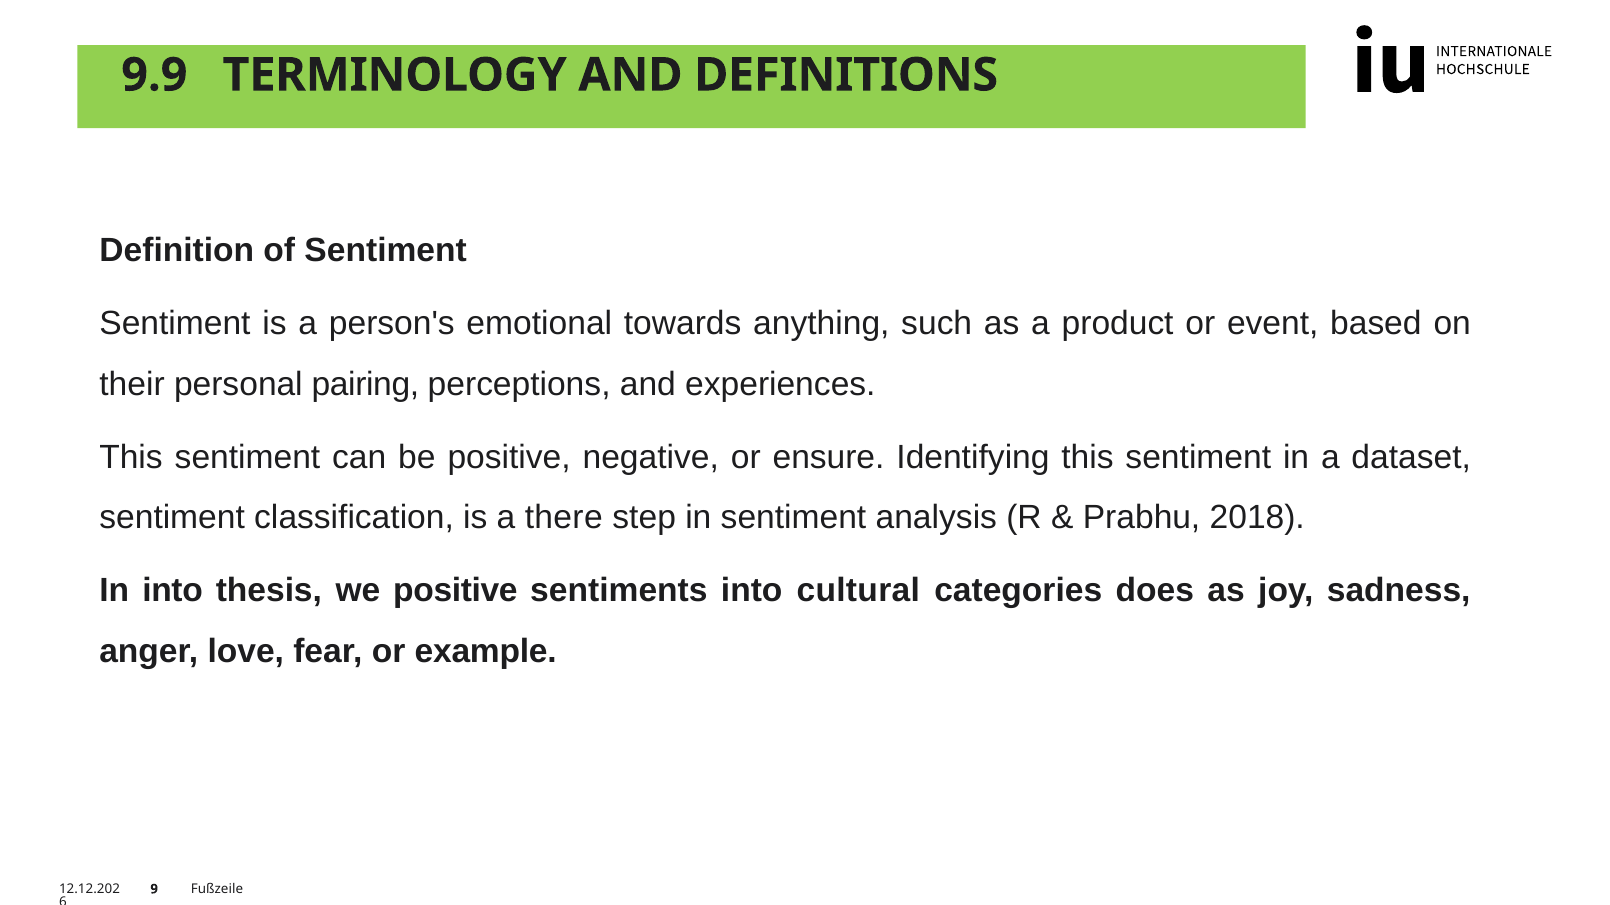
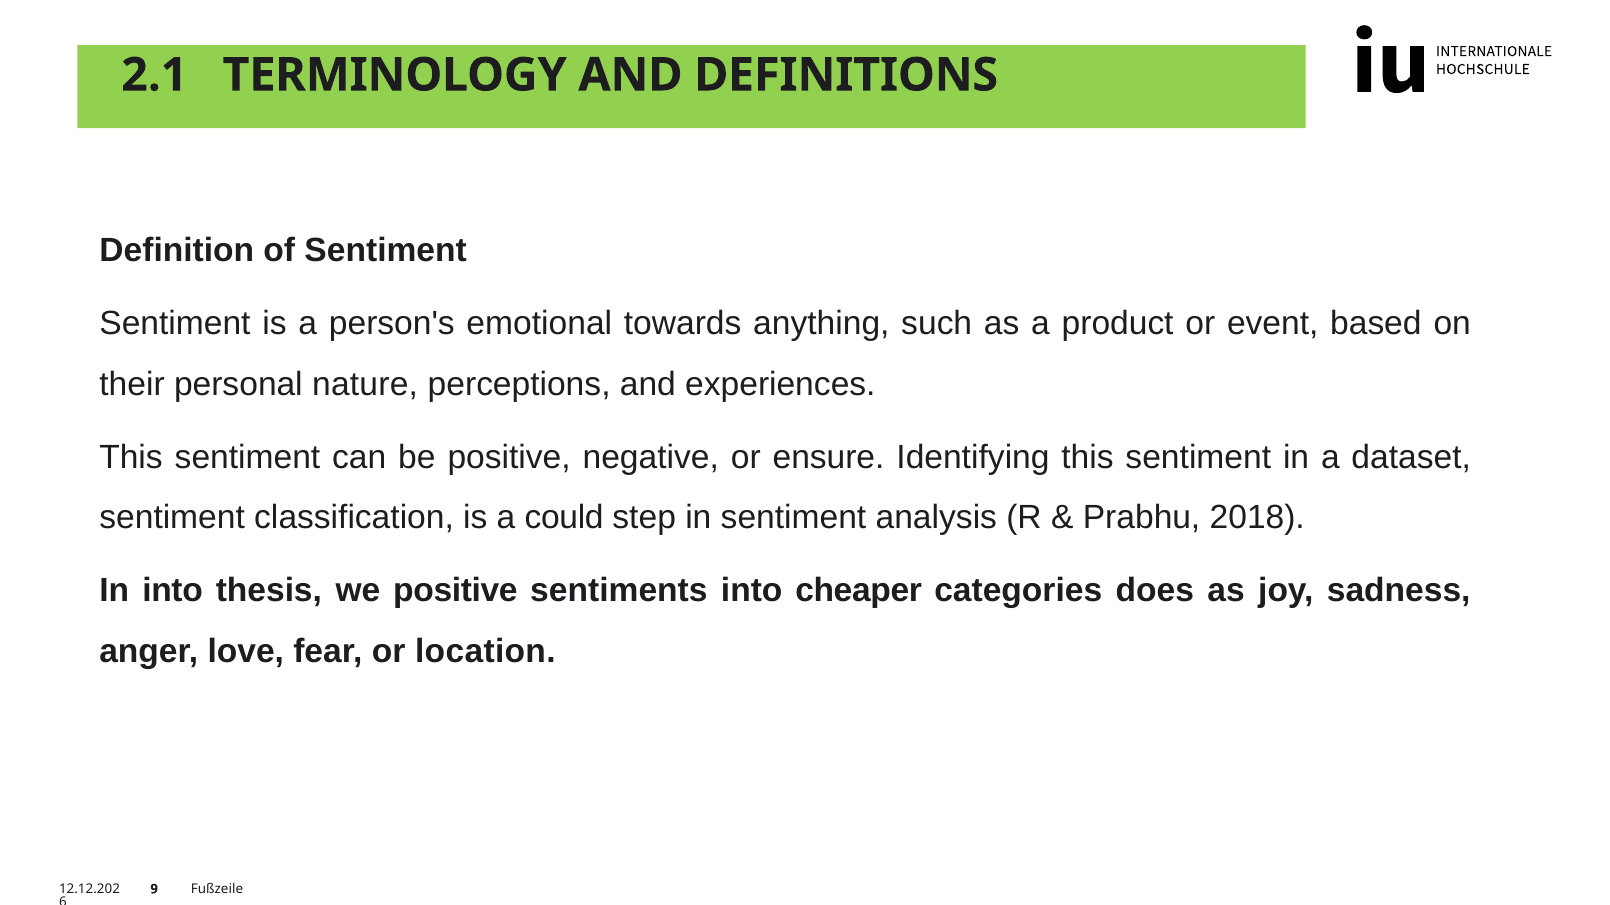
9.9: 9.9 -> 2.1 (154, 75)
pairing: pairing -> nature (365, 384)
there: there -> could (564, 518)
cultural: cultural -> cheaper (859, 591)
example: example -> location (485, 651)
